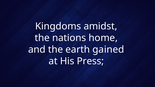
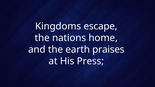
amidst: amidst -> escape (100, 26)
gained: gained -> praises (108, 50)
